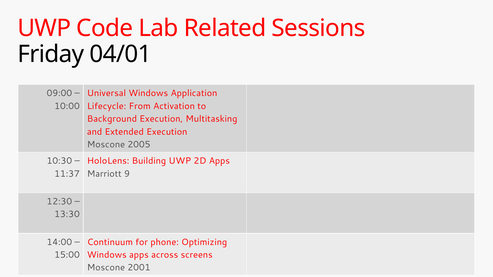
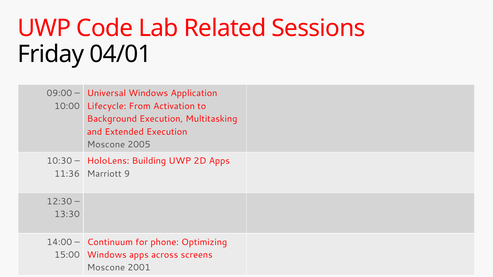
11:37: 11:37 -> 11:36 (67, 174)
